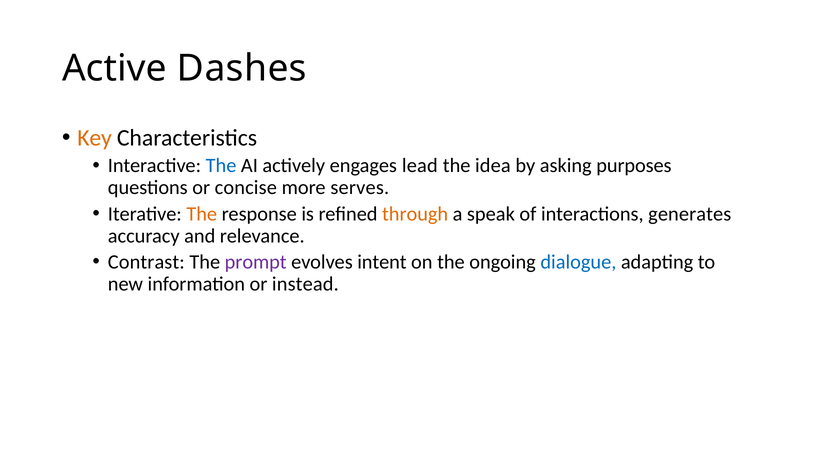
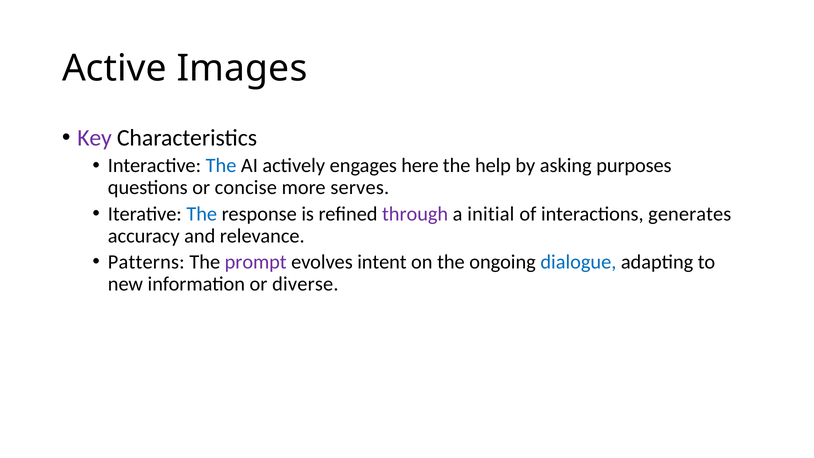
Dashes: Dashes -> Images (242, 68)
Key colour: orange -> purple (95, 138)
lead: lead -> here (420, 166)
idea: idea -> help (493, 166)
The colour: orange -> blue (202, 214)
through colour: orange -> purple (415, 214)
speak: speak -> initial (491, 214)
Contrast: Contrast -> Patterns (146, 262)
instead: instead -> diverse (305, 284)
